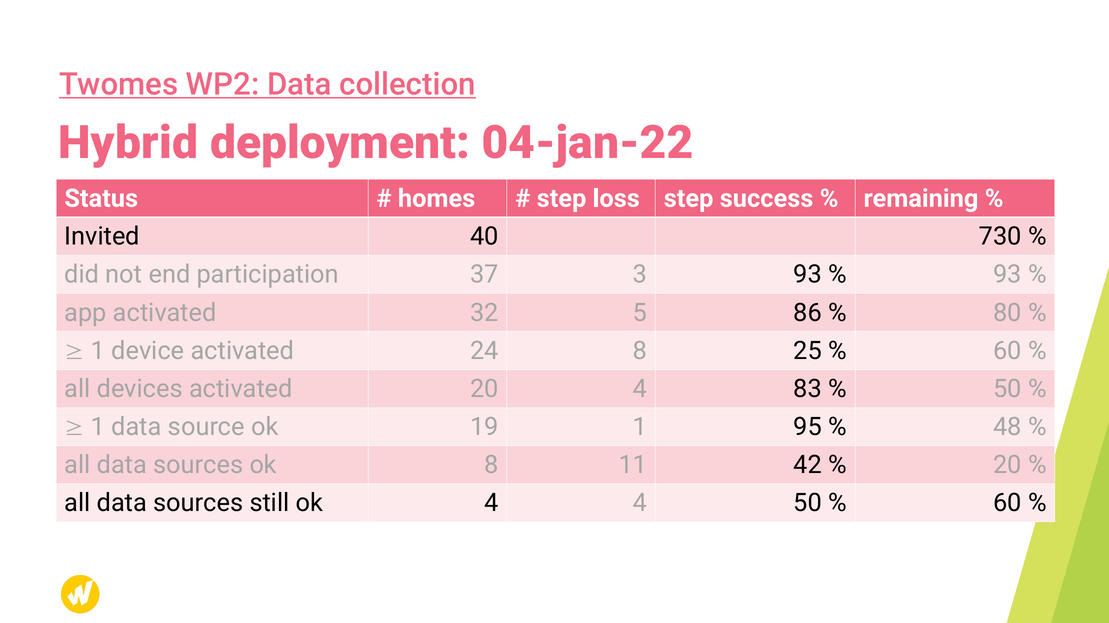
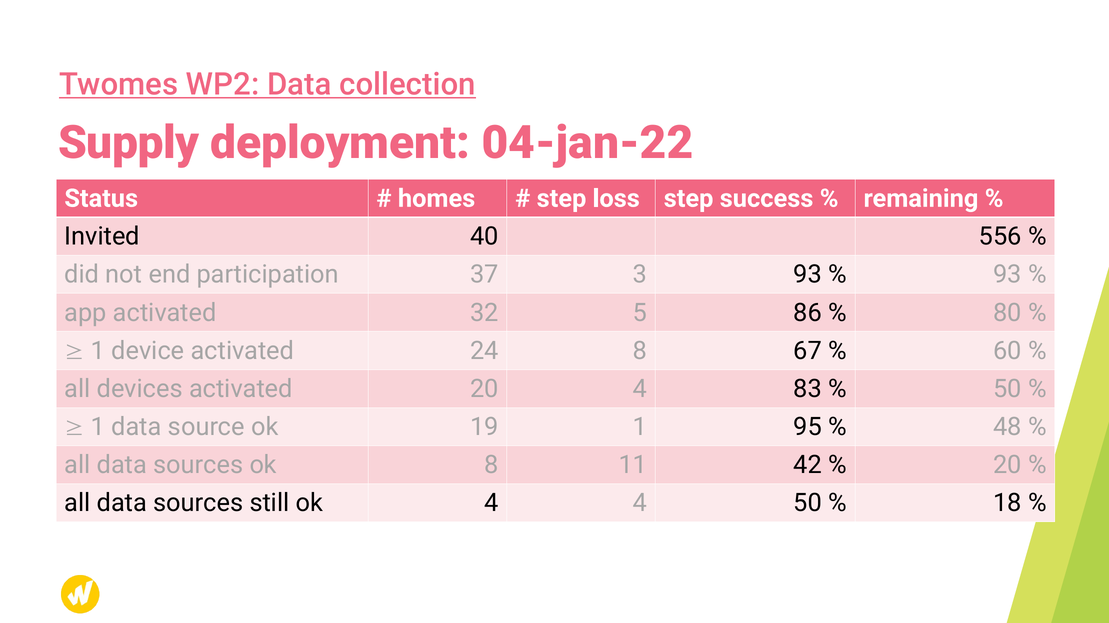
Hybrid: Hybrid -> Supply (129, 143)
730: 730 -> 556 (1000, 237)
25: 25 -> 67 (808, 351)
60: 60 -> 18 (1007, 504)
